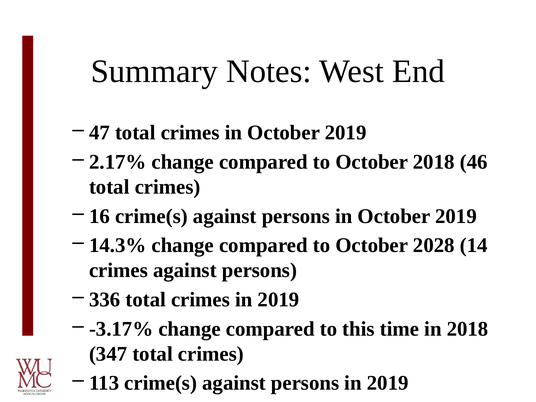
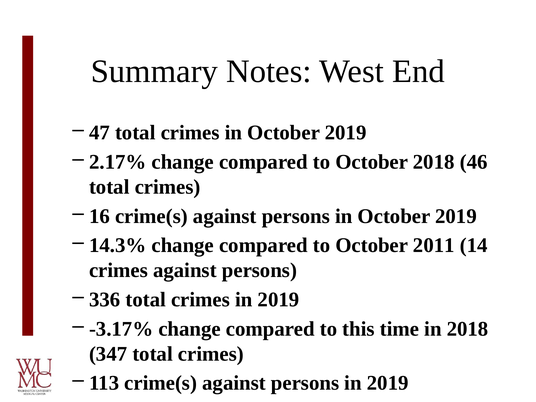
2028: 2028 -> 2011 (434, 245)
